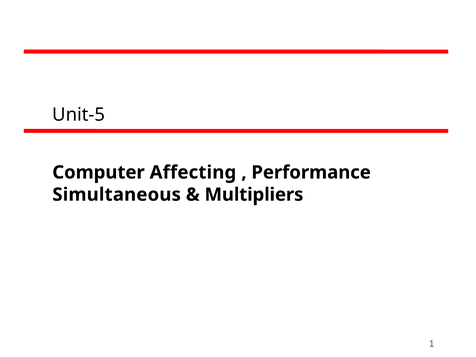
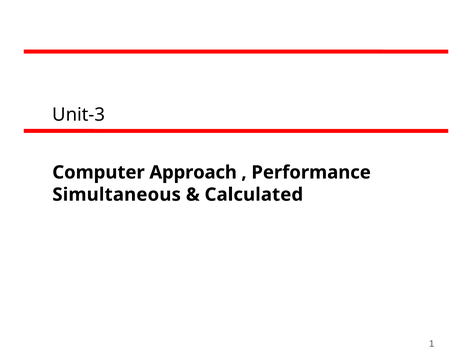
Unit-5: Unit-5 -> Unit-3 (79, 115)
Affecting: Affecting -> Approach (193, 172)
Multipliers: Multipliers -> Calculated (254, 195)
